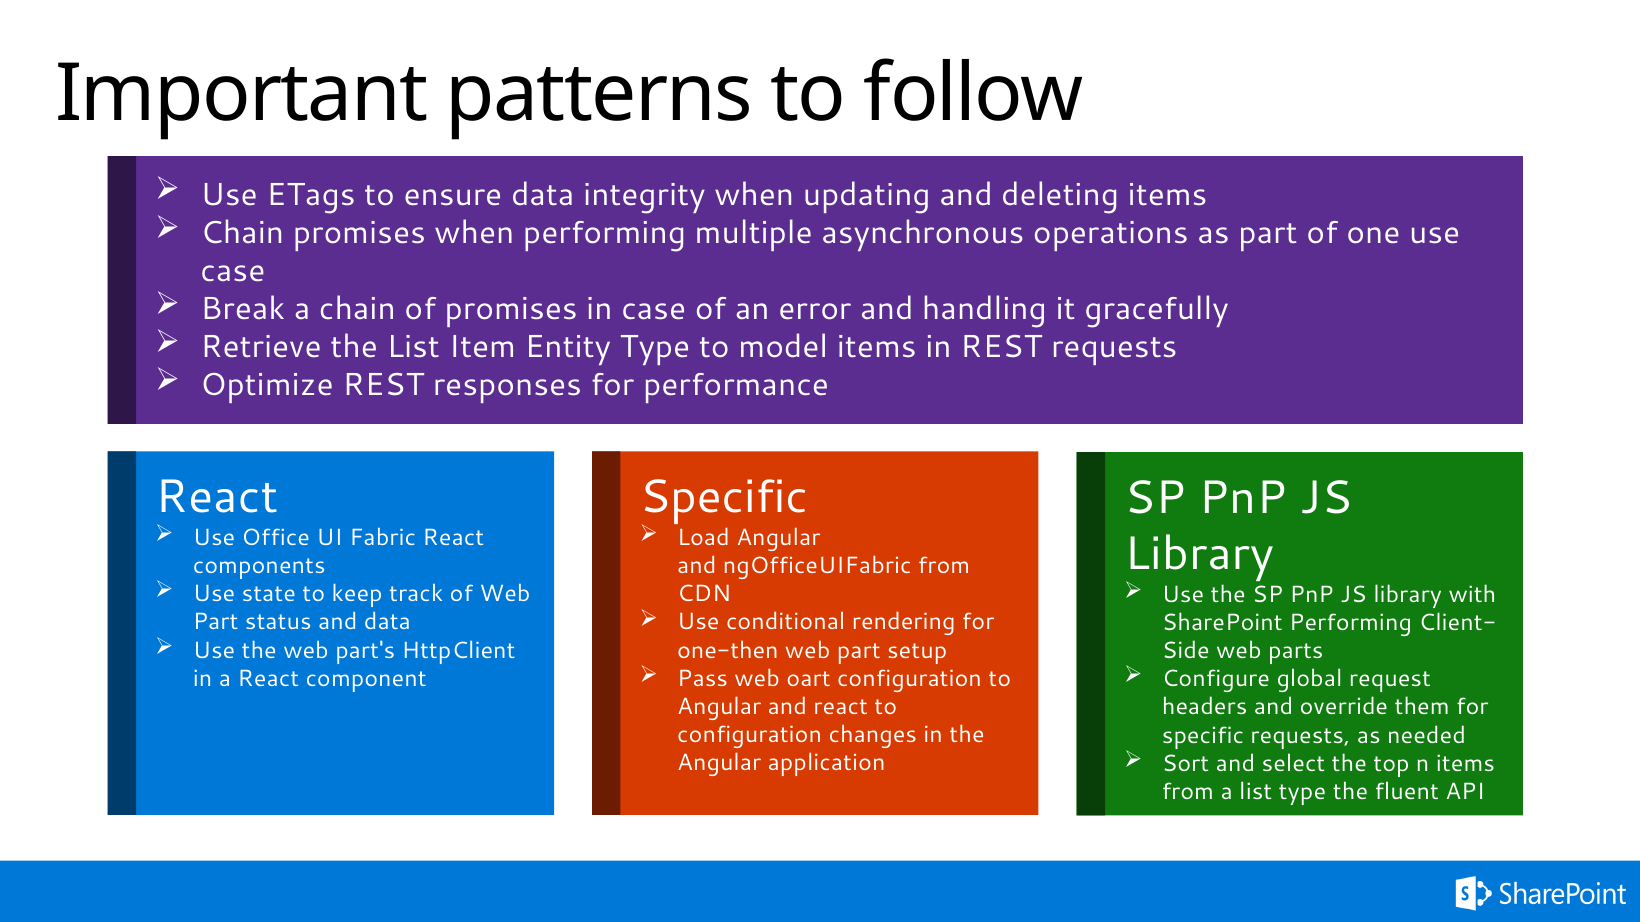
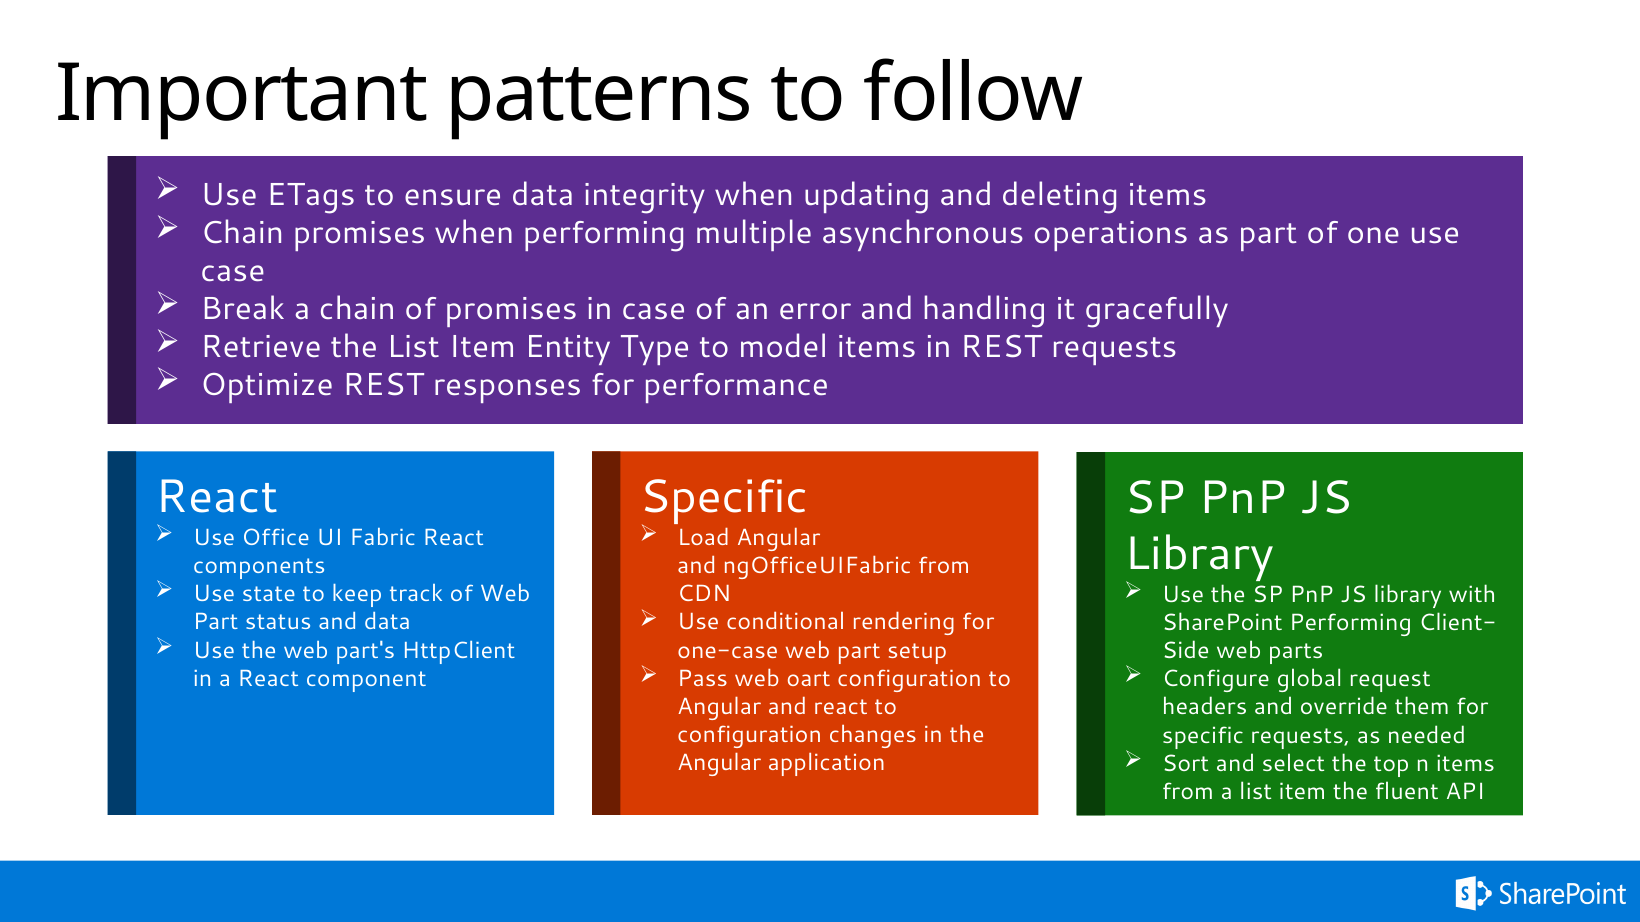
one-then: one-then -> one-case (728, 651)
a list type: type -> item (1302, 792)
